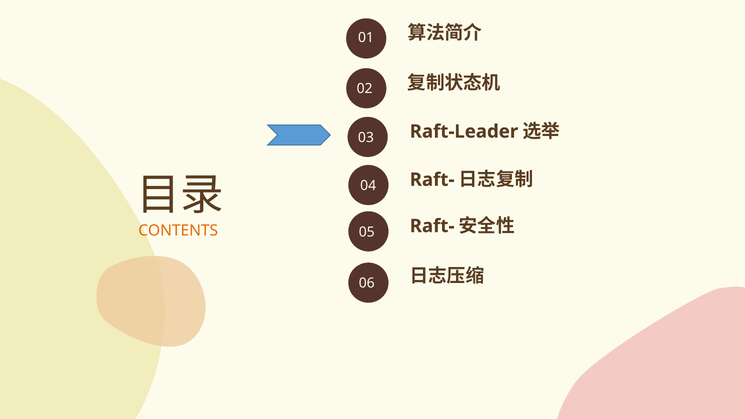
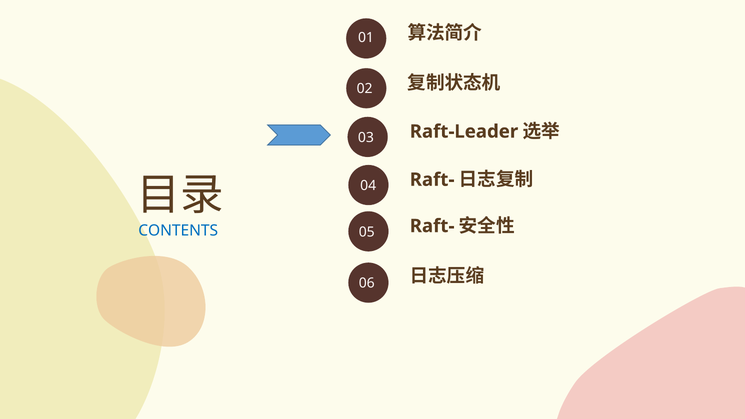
CONTENTS colour: orange -> blue (178, 230)
